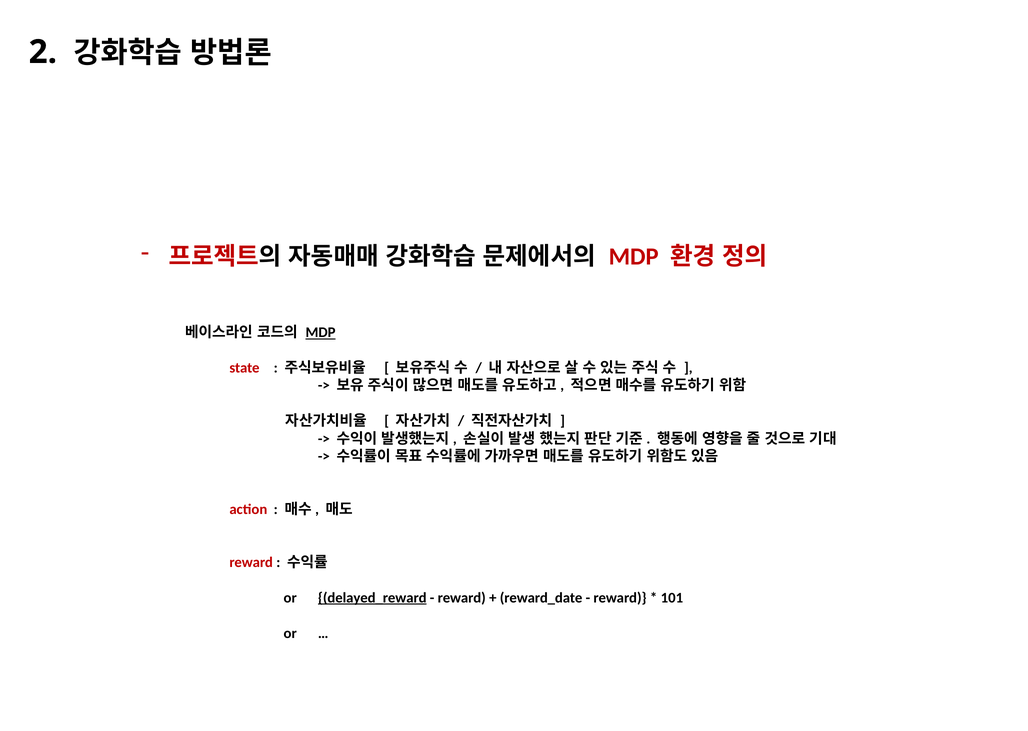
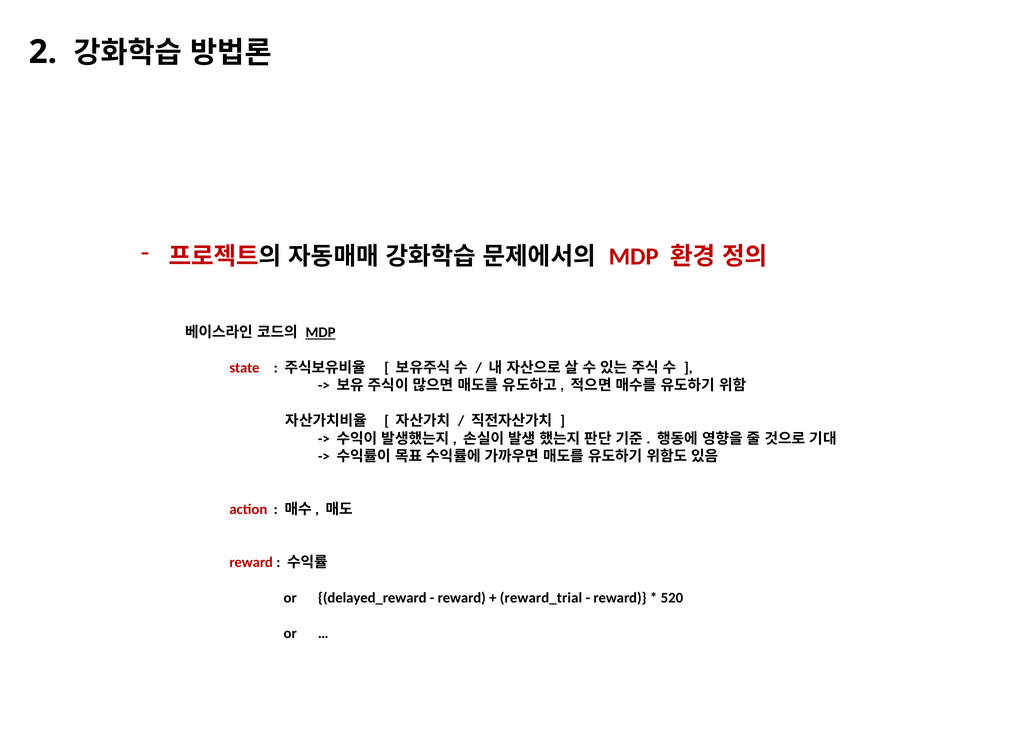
delayed_reward underline: present -> none (372, 598)
reward_date: reward_date -> reward_trial (541, 598)
101: 101 -> 520 (672, 598)
